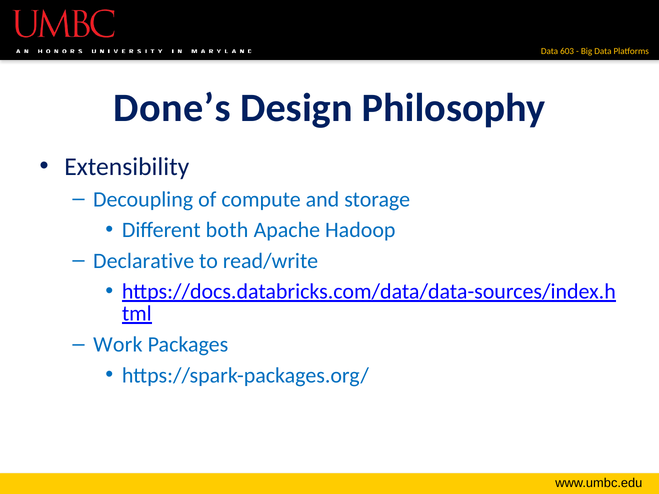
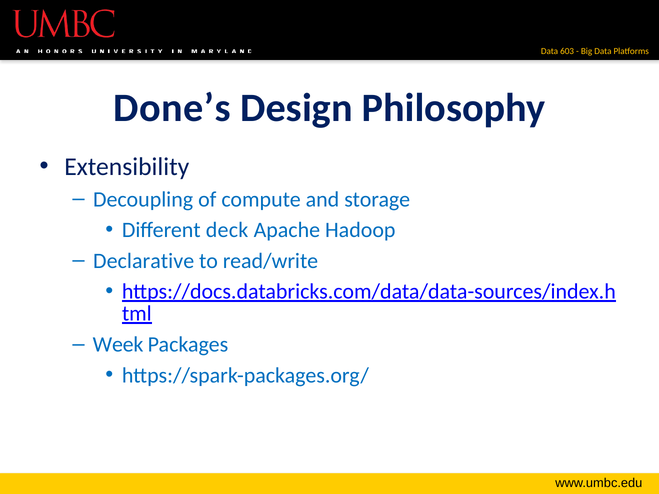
both: both -> deck (227, 230)
Work: Work -> Week (118, 345)
